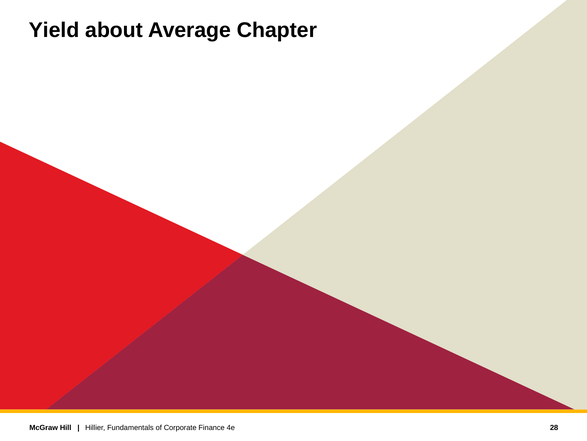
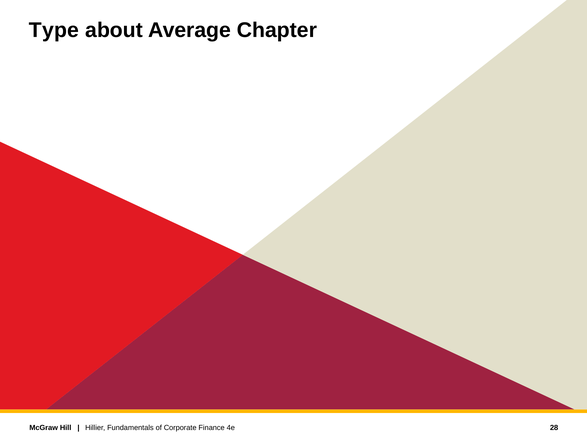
Yield: Yield -> Type (54, 30)
